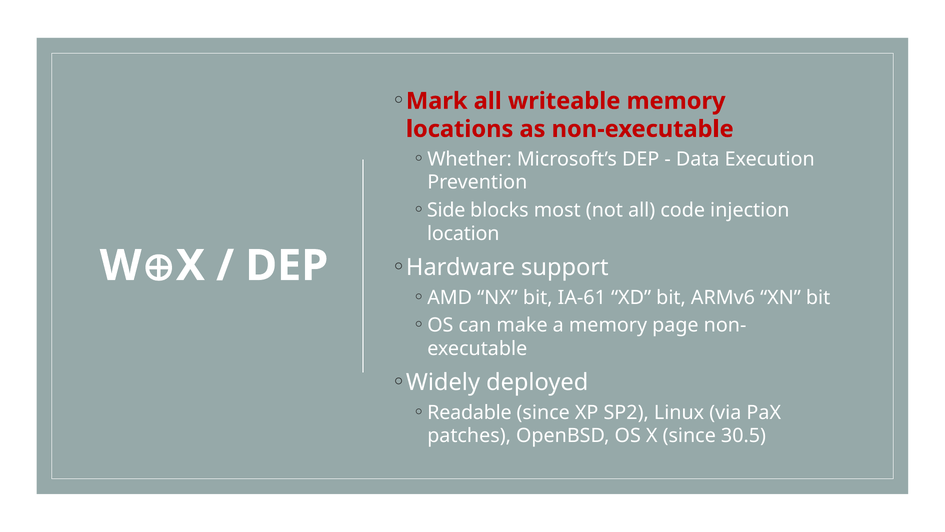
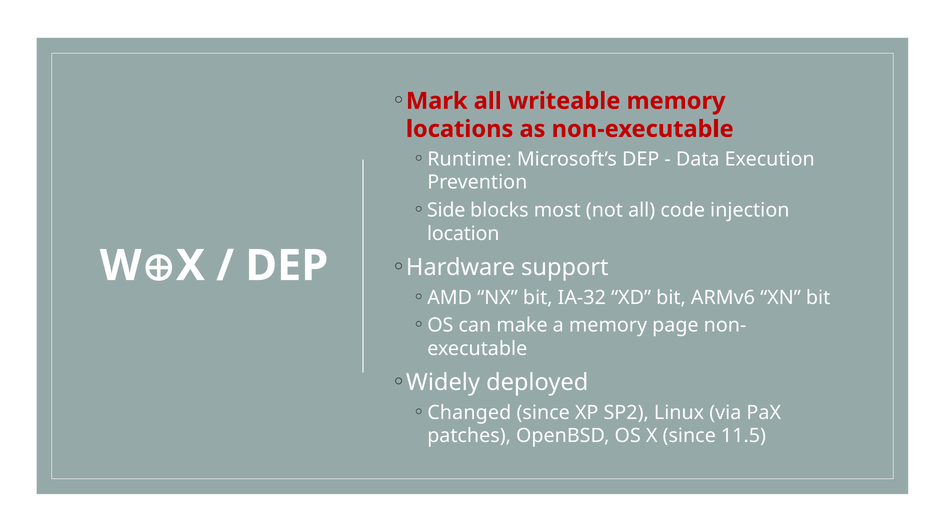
Whether: Whether -> Runtime (469, 159)
IA-61: IA-61 -> IA-32 (582, 297)
Readable: Readable -> Changed (469, 412)
30.5: 30.5 -> 11.5 (743, 436)
